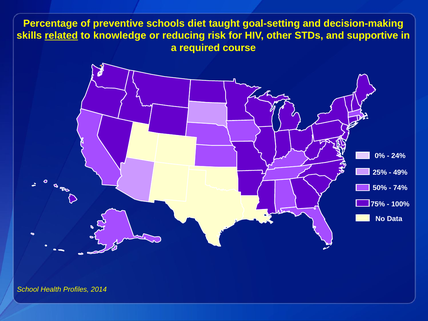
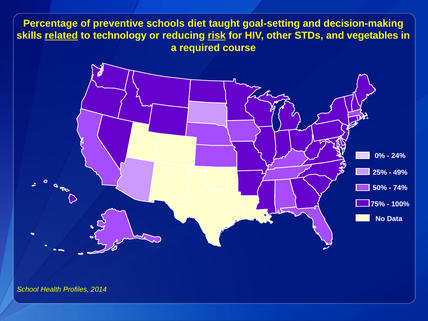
knowledge: knowledge -> technology (120, 36)
risk underline: none -> present (217, 36)
supportive: supportive -> vegetables (373, 36)
